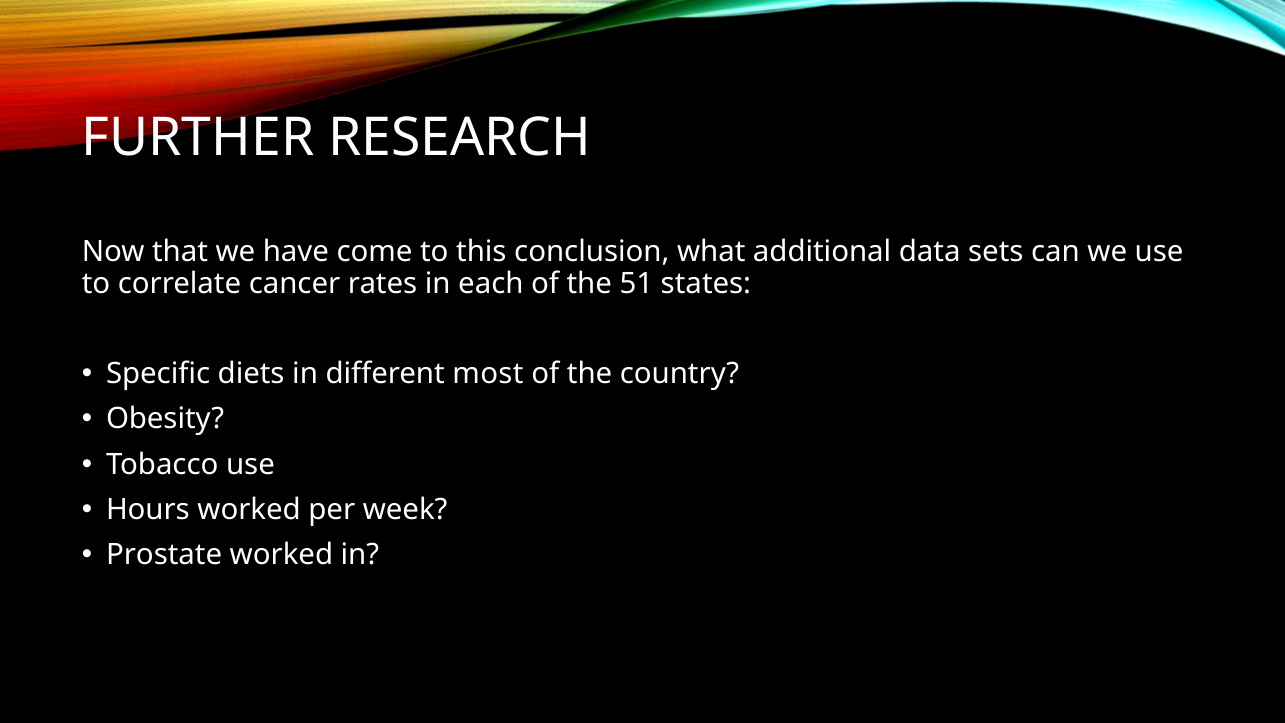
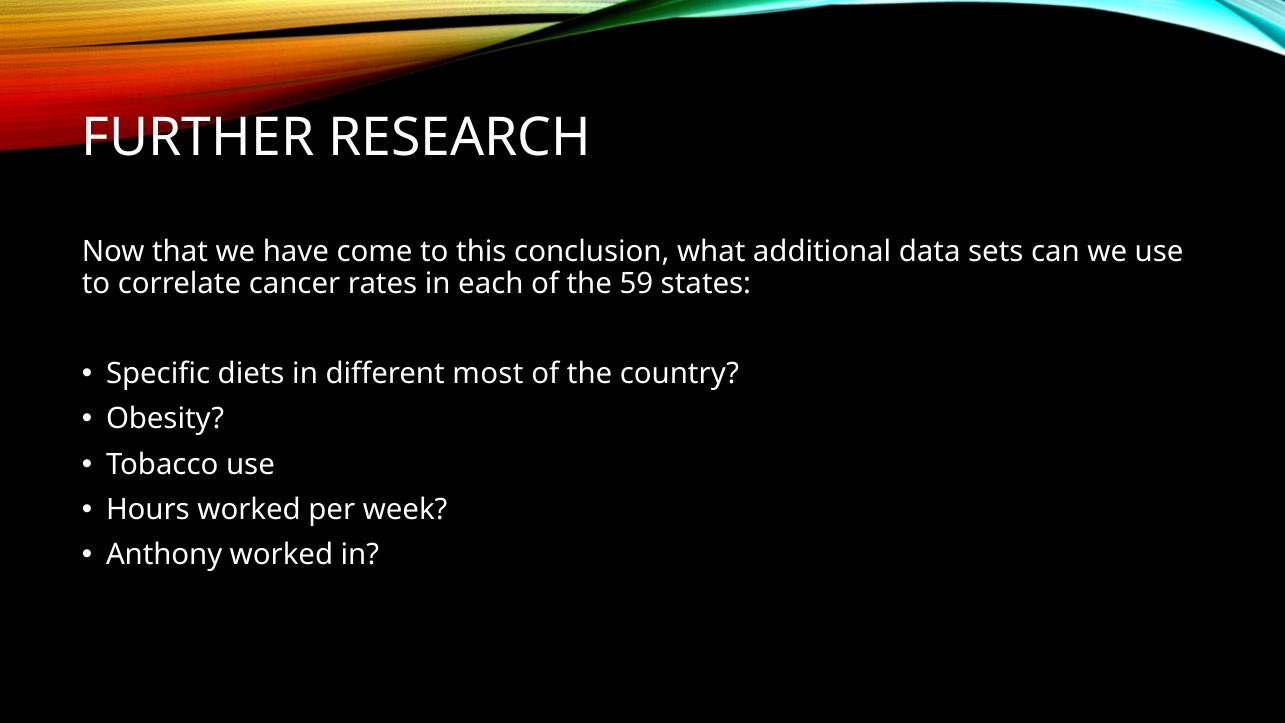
51: 51 -> 59 (636, 284)
Prostate: Prostate -> Anthony (164, 555)
